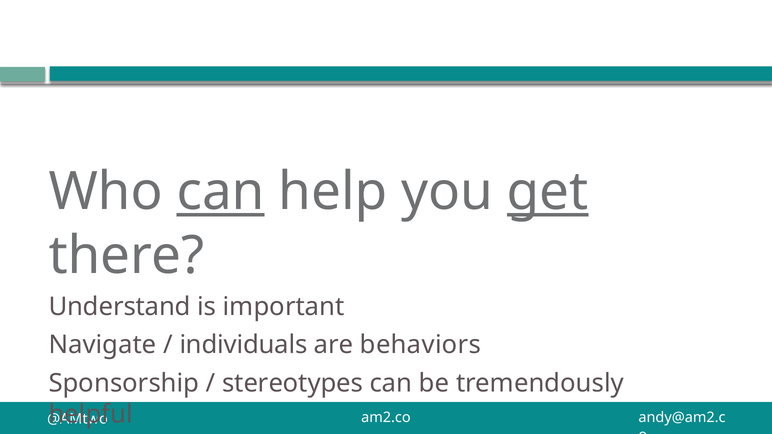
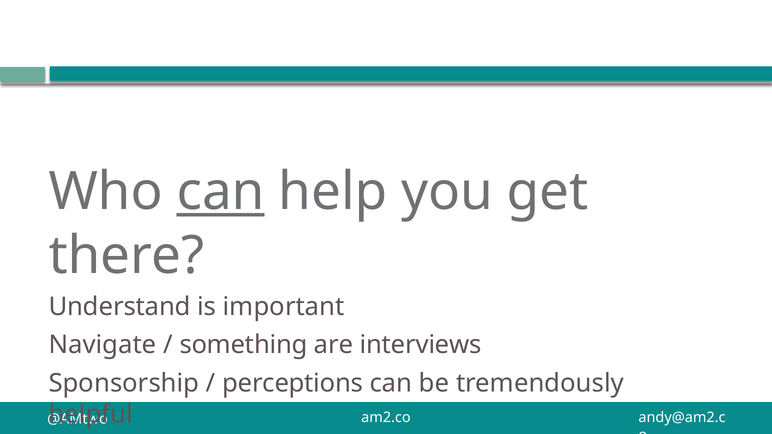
get underline: present -> none (548, 192)
individuals: individuals -> something (244, 345)
behaviors: behaviors -> interviews (421, 345)
stereotypes: stereotypes -> perceptions (293, 384)
